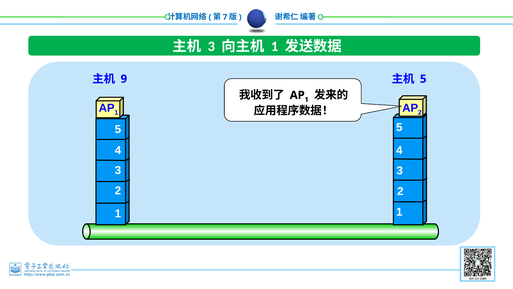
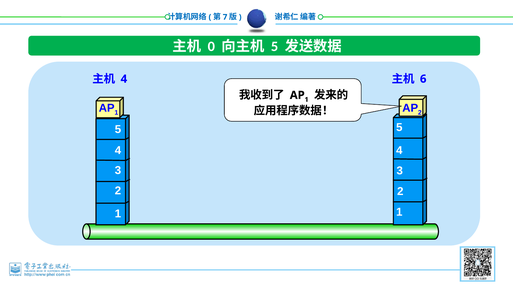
3: 3 -> 0 (211, 46)
1: 1 -> 5 (275, 46)
9: 9 -> 4 (124, 79)
5: 5 -> 6 (423, 79)
